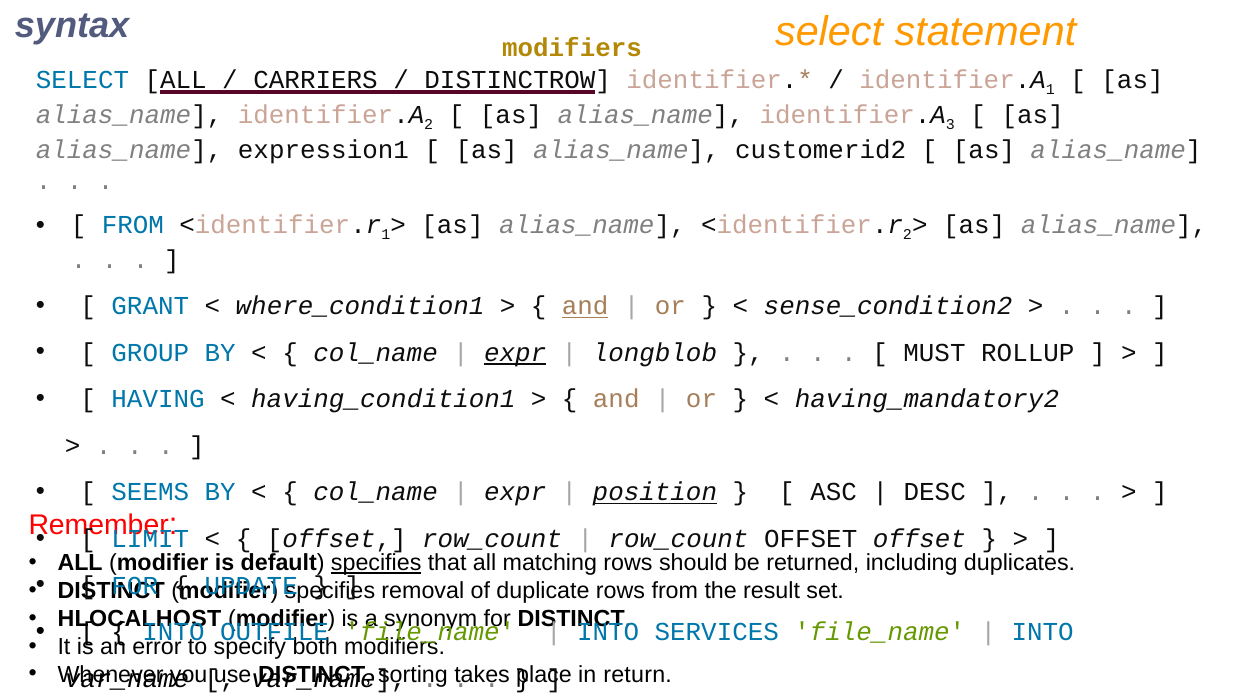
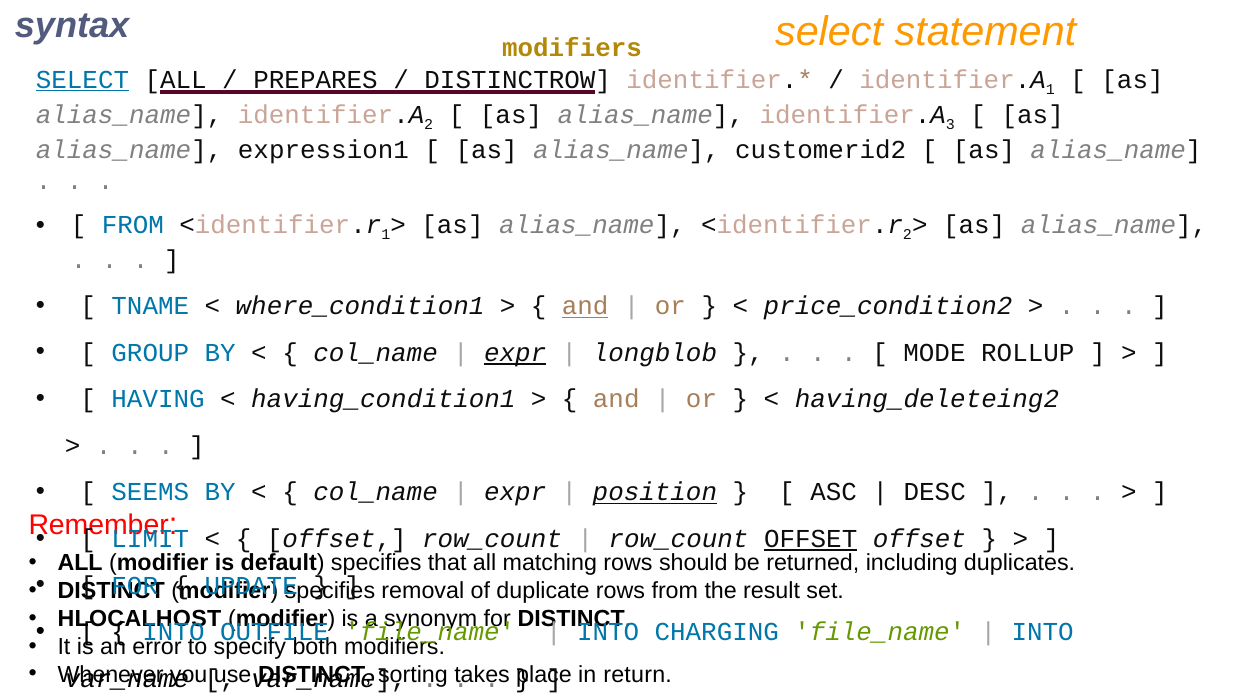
SELECT underline: none -> present (82, 79)
CARRIERS: CARRIERS -> PREPARES (316, 79)
GRANT: GRANT -> TNAME (150, 306)
sense_condition2: sense_condition2 -> price_condition2 (888, 306)
MUST: MUST -> MODE (934, 353)
having_mandatory2: having_mandatory2 -> having_deleteing2 (927, 399)
OFFSET underline: none -> present (811, 539)
specifies underline: present -> none (376, 563)
SERVICES: SERVICES -> CHARGING (717, 632)
